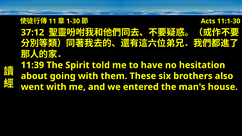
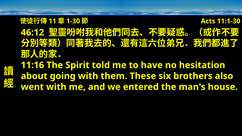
37:12: 37:12 -> 46:12 (32, 32)
11:39: 11:39 -> 11:16 (32, 65)
